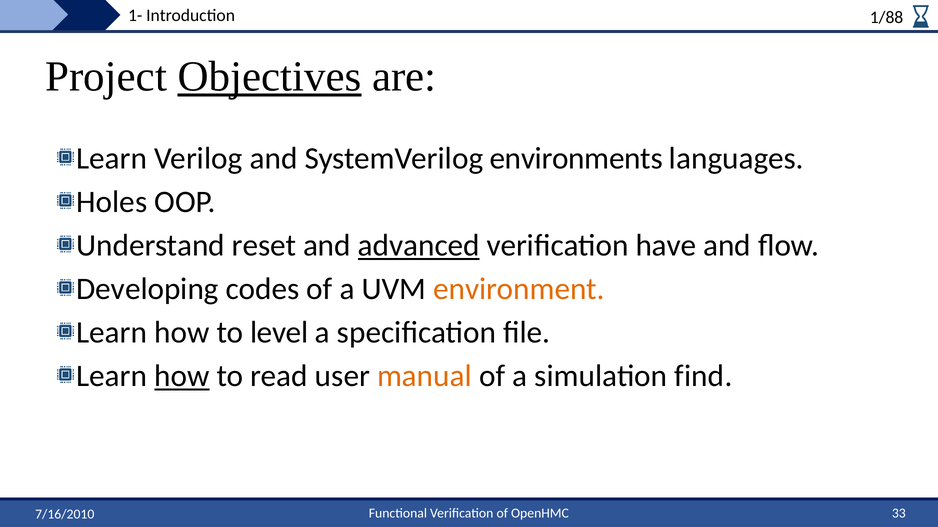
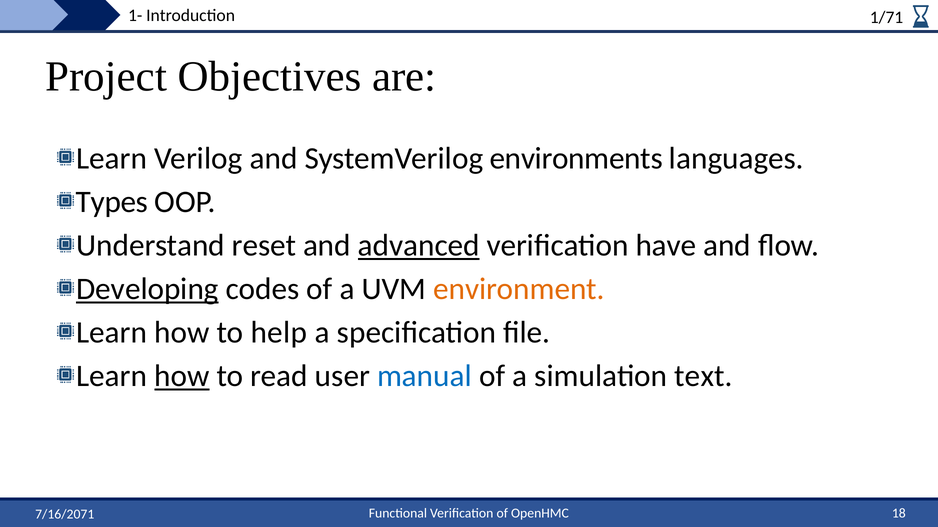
1/88: 1/88 -> 1/71 (887, 17)
Objectives underline: present -> none (269, 77)
Holes: Holes -> Types (112, 202)
Developing underline: none -> present (147, 289)
level: level -> help (279, 333)
manual colour: orange -> blue (425, 377)
find: find -> text (703, 377)
33: 33 -> 18 (899, 514)
7/16/2010: 7/16/2010 -> 7/16/2071 (65, 515)
